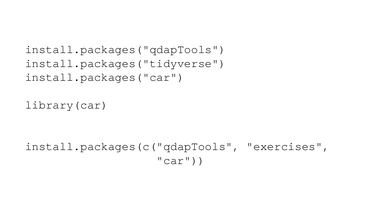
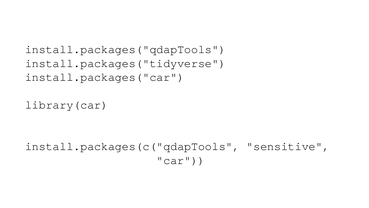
exercises: exercises -> sensitive (288, 146)
